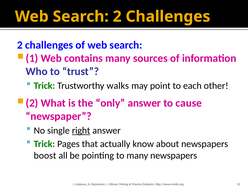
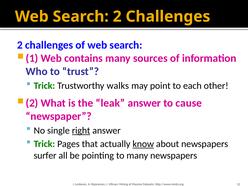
only: only -> leak (110, 103)
know underline: none -> present (143, 144)
boost: boost -> surfer (45, 156)
